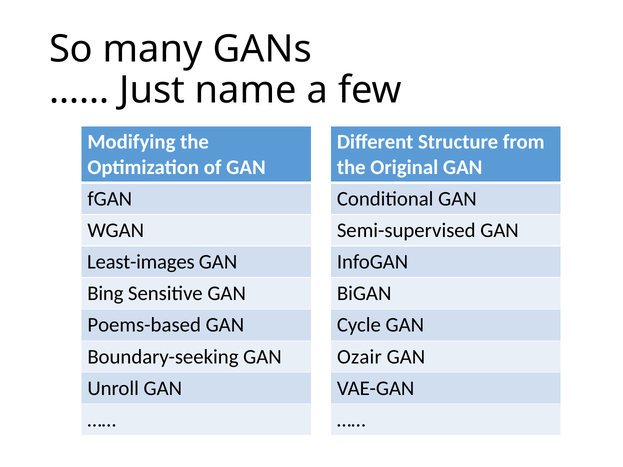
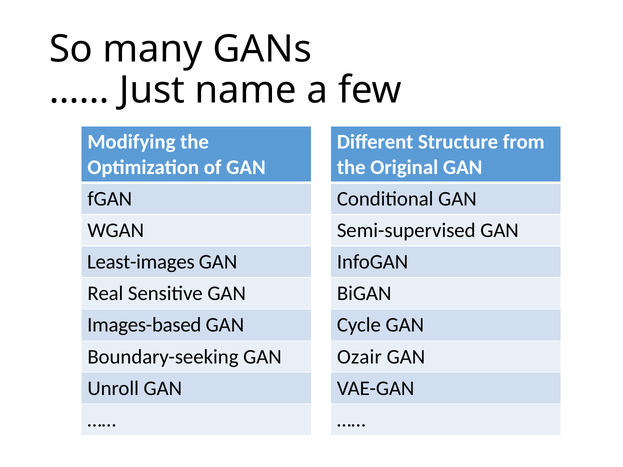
Bing: Bing -> Real (105, 294)
Poems-based: Poems-based -> Images-based (144, 325)
